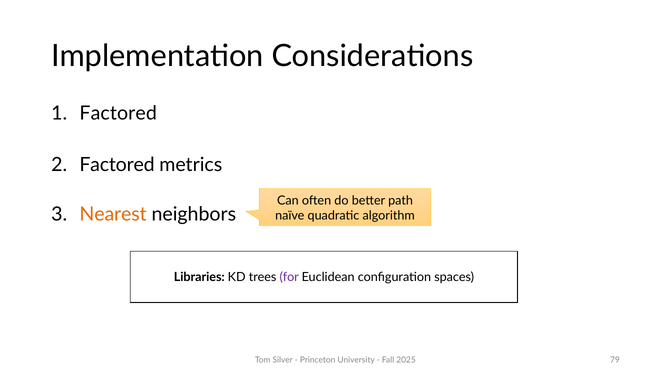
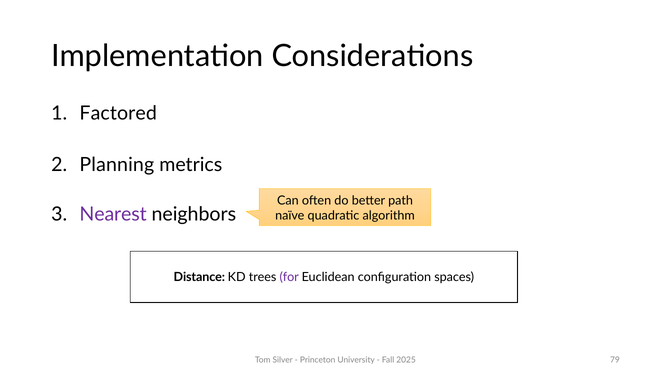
Factored: Factored -> Planning (117, 165)
Nearest colour: orange -> purple (113, 214)
Libraries: Libraries -> Distance (199, 278)
